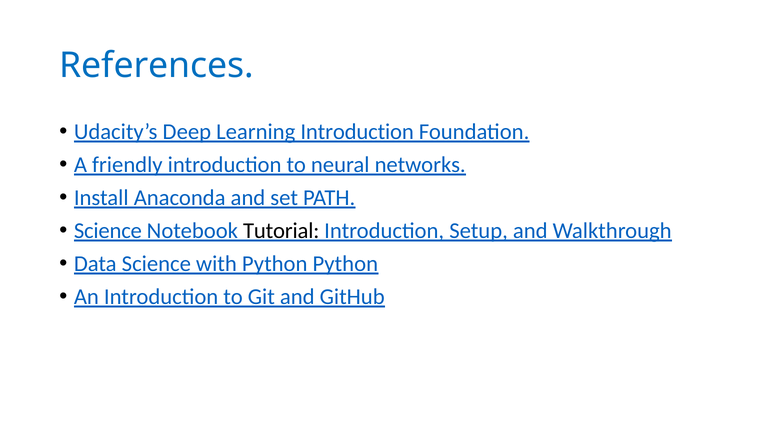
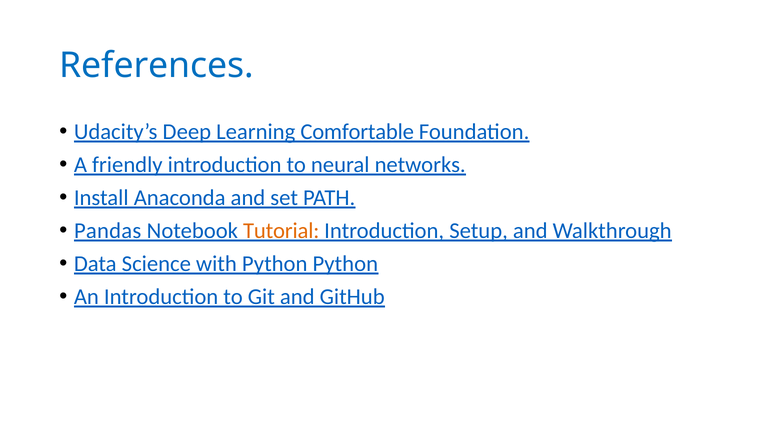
Learning Introduction: Introduction -> Comfortable (357, 132)
Science: Science -> Pandas (108, 231)
Tutorial colour: black -> orange (281, 231)
